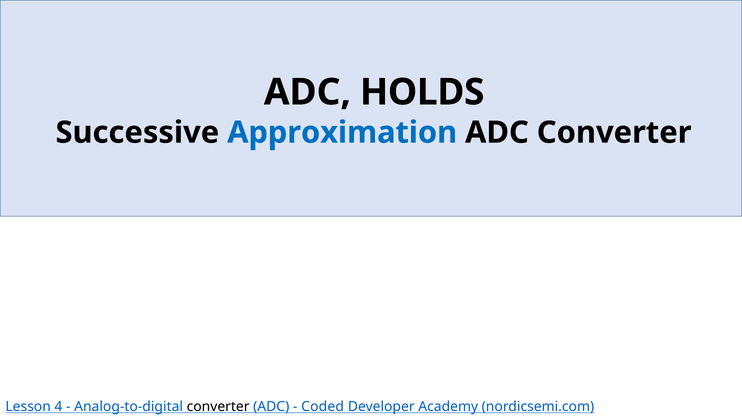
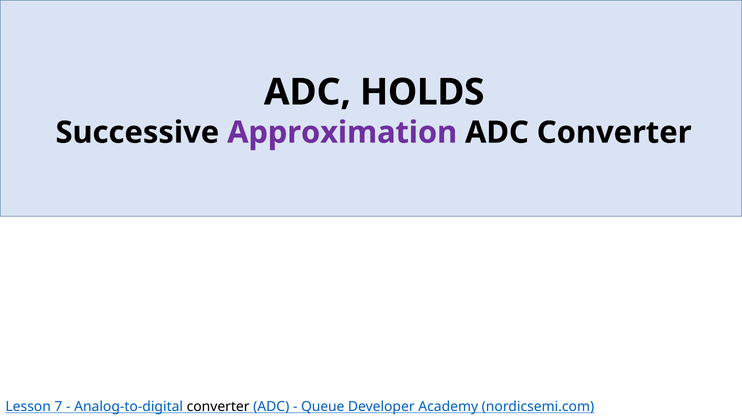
Approximation colour: blue -> purple (342, 133)
4: 4 -> 7 (58, 407)
Coded: Coded -> Queue (323, 407)
